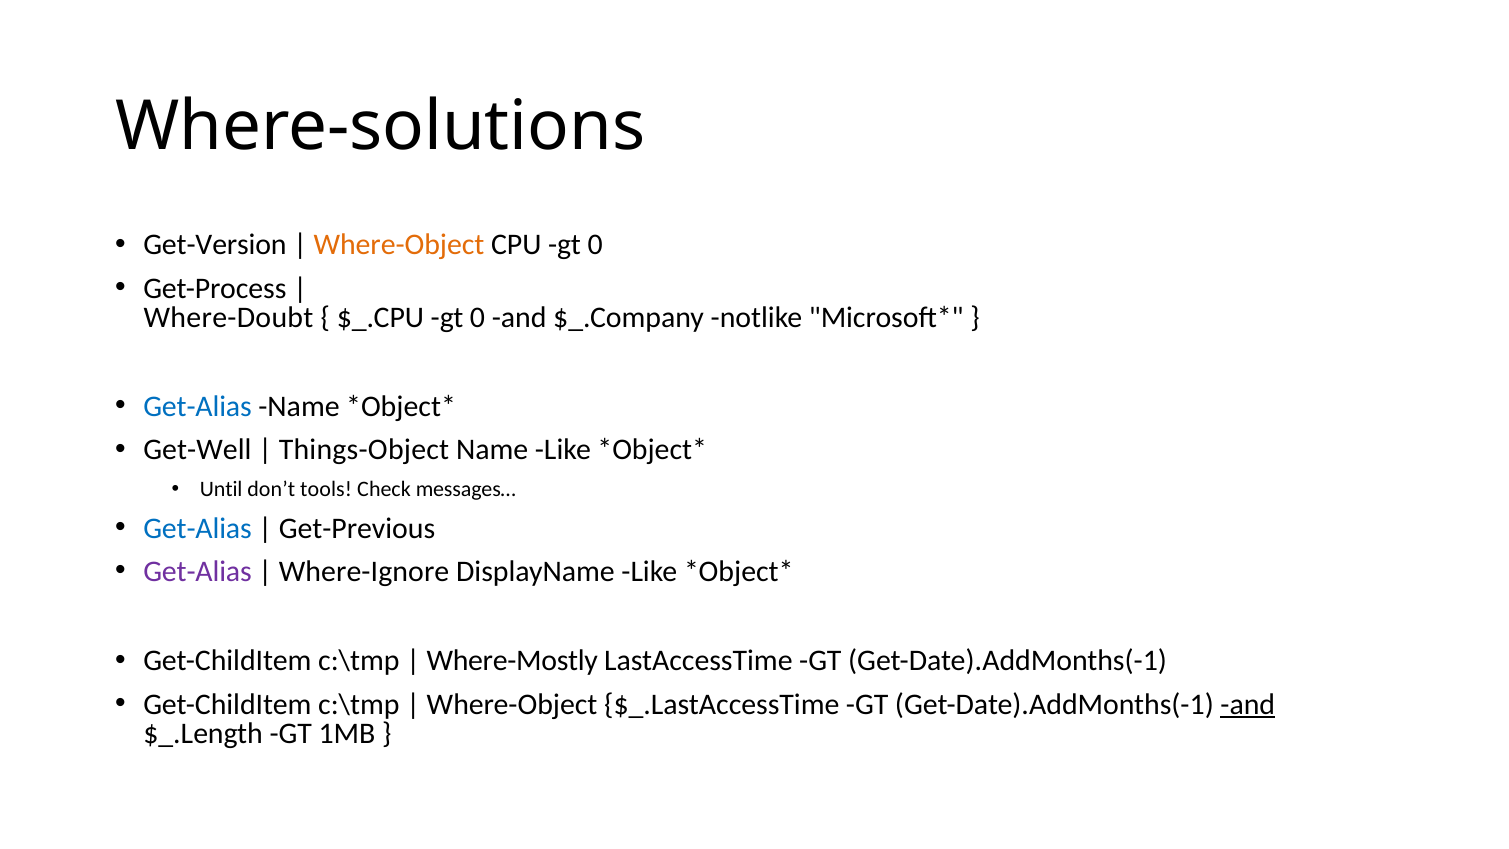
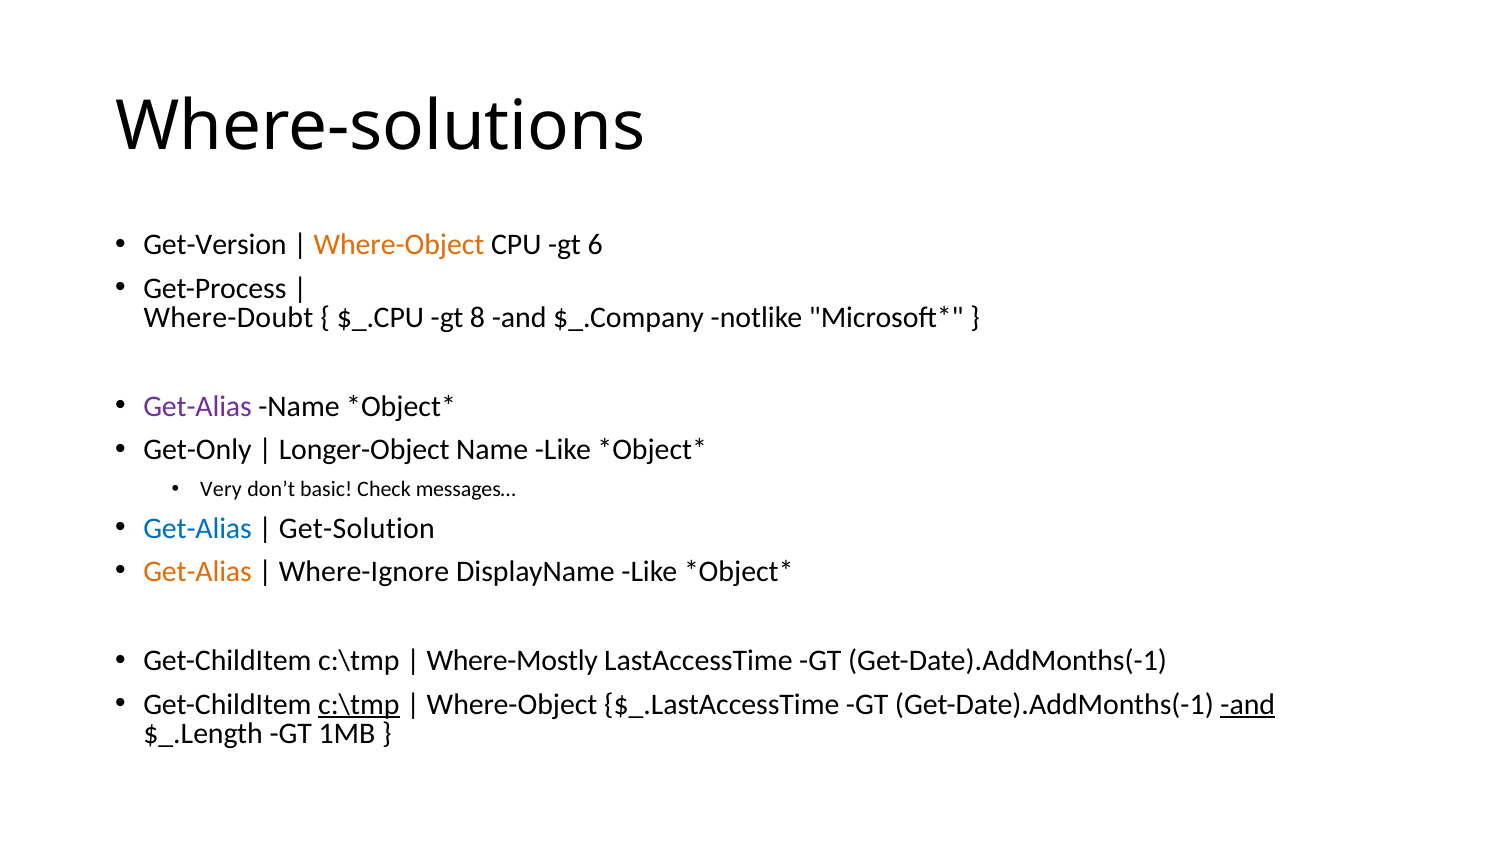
CPU gt 0: 0 -> 6 (595, 245)
$_.CPU gt 0: 0 -> 8 (478, 317)
Get-Alias colour: blue -> purple (198, 407)
Get-Well: Get-Well -> Get-Only (198, 450)
Things-Object: Things-Object -> Longer-Object (364, 450)
Until: Until -> Very (221, 489)
tools: tools -> basic (326, 489)
Get-Previous: Get-Previous -> Get-Solution (357, 528)
Get-Alias colour: purple -> orange (198, 571)
c:\tmp underline: none -> present (359, 704)
